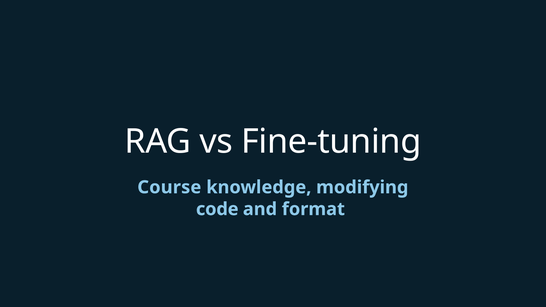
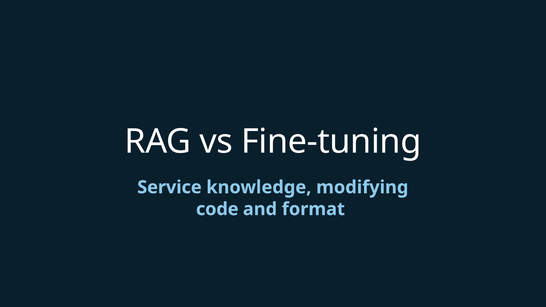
Course: Course -> Service (169, 187)
